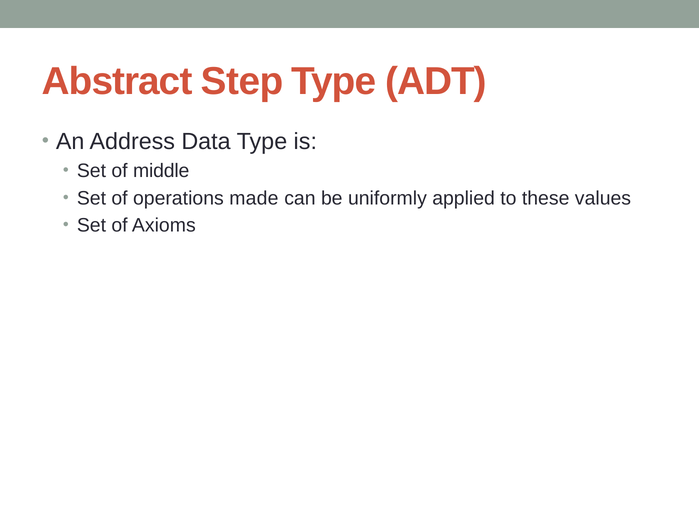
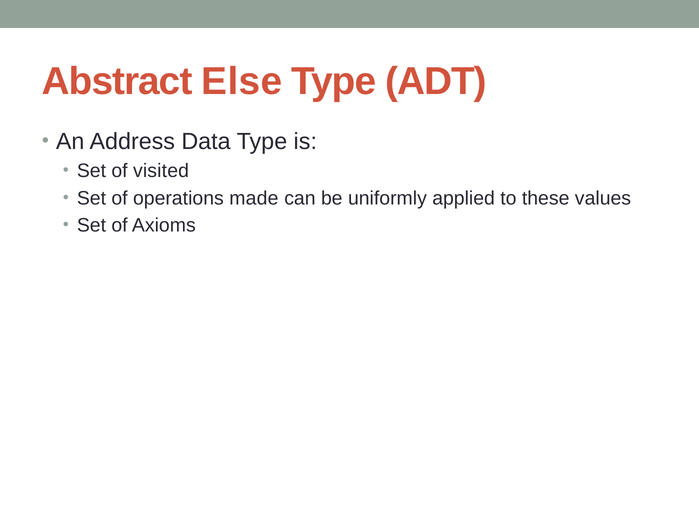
Step: Step -> Else (242, 81)
middle: middle -> visited (161, 171)
